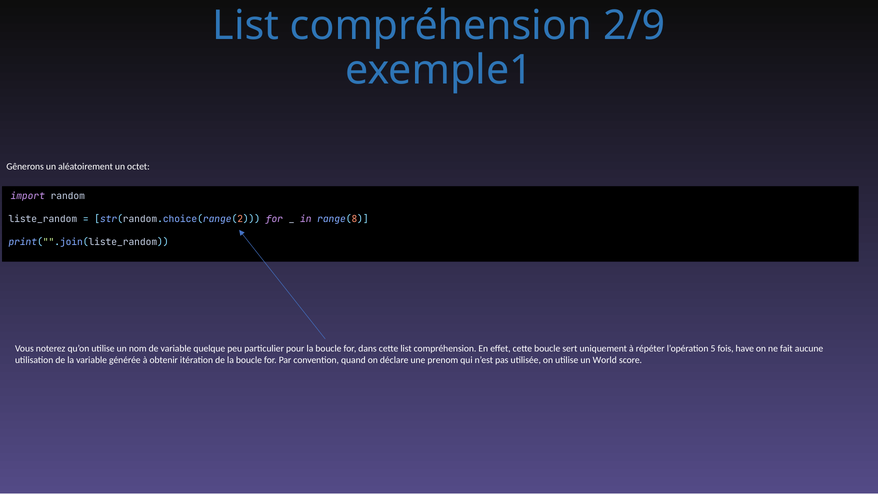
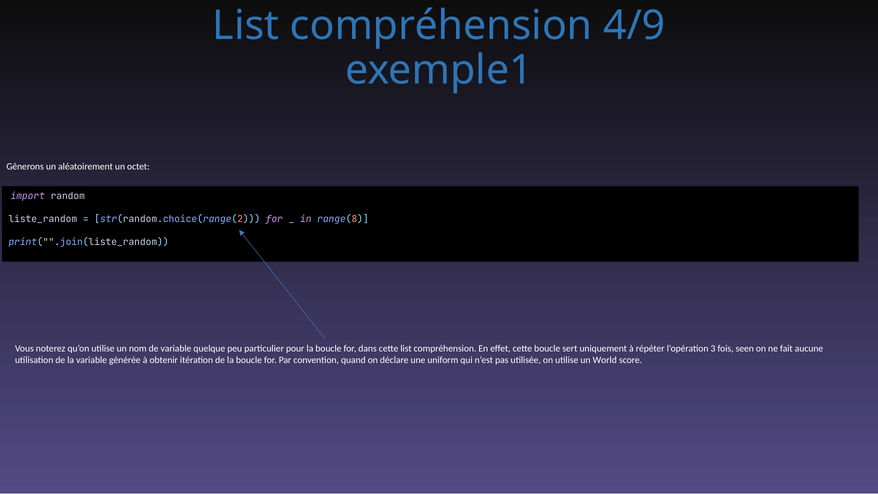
2/9: 2/9 -> 4/9 (634, 26)
5: 5 -> 3 (713, 348)
have: have -> seen (745, 348)
prenom: prenom -> uniform (443, 360)
